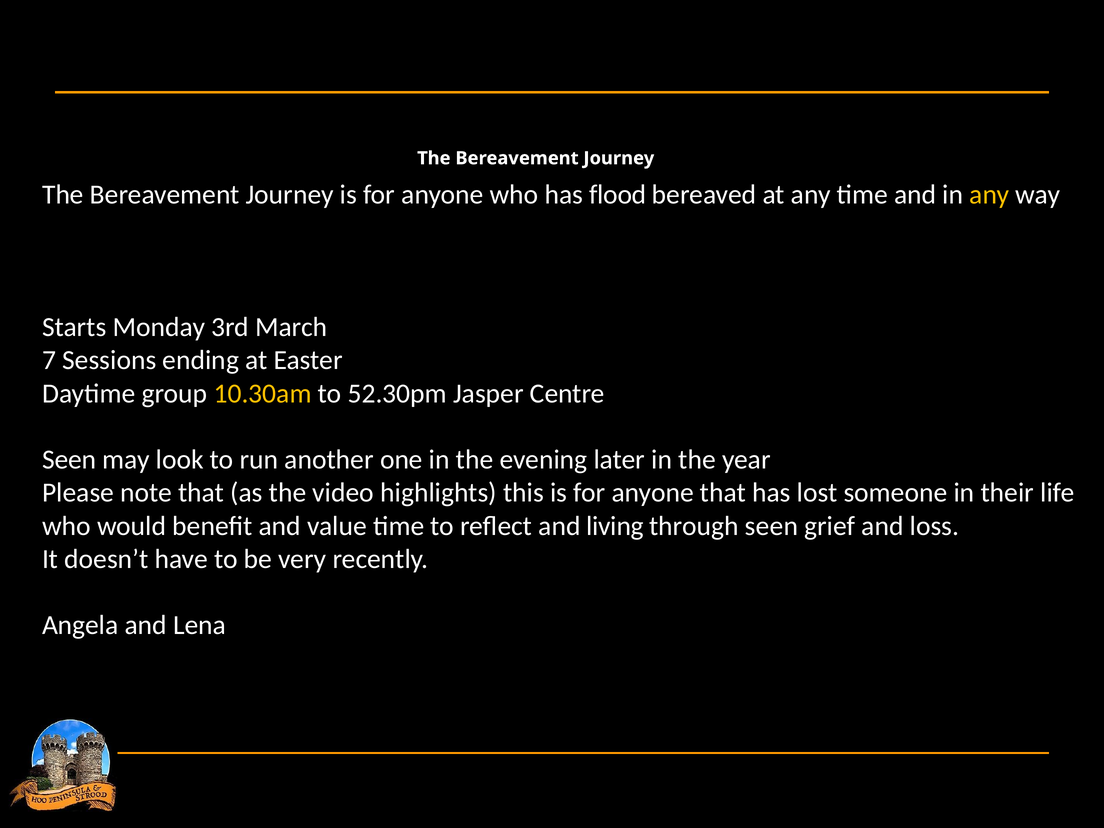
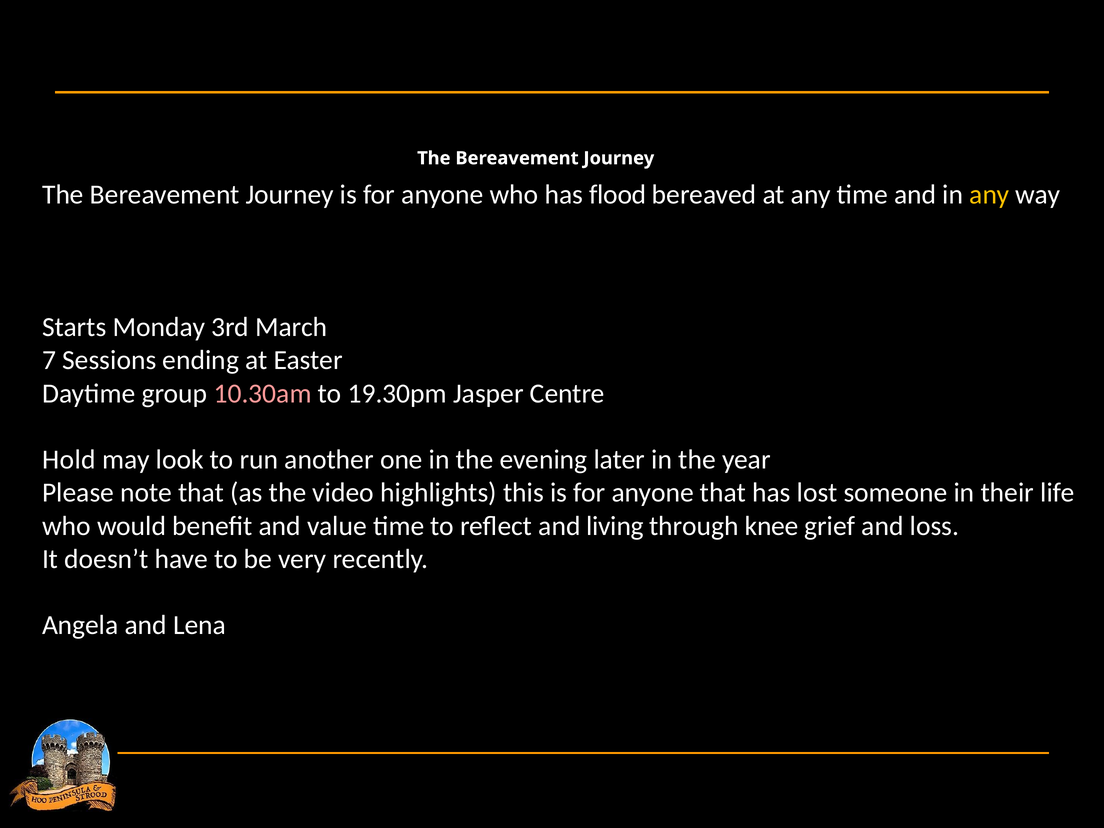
10.30am colour: yellow -> pink (263, 394)
52.30pm: 52.30pm -> 19.30pm (397, 394)
Seen: Seen -> Hold (69, 460)
through seen: seen -> knee (772, 526)
